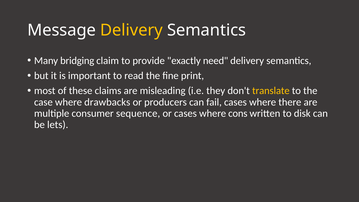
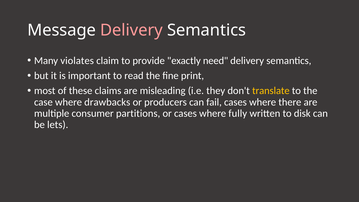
Delivery colour: yellow -> pink (131, 30)
bridging: bridging -> violates (77, 61)
sequence: sequence -> partitions (138, 113)
cons: cons -> fully (238, 113)
